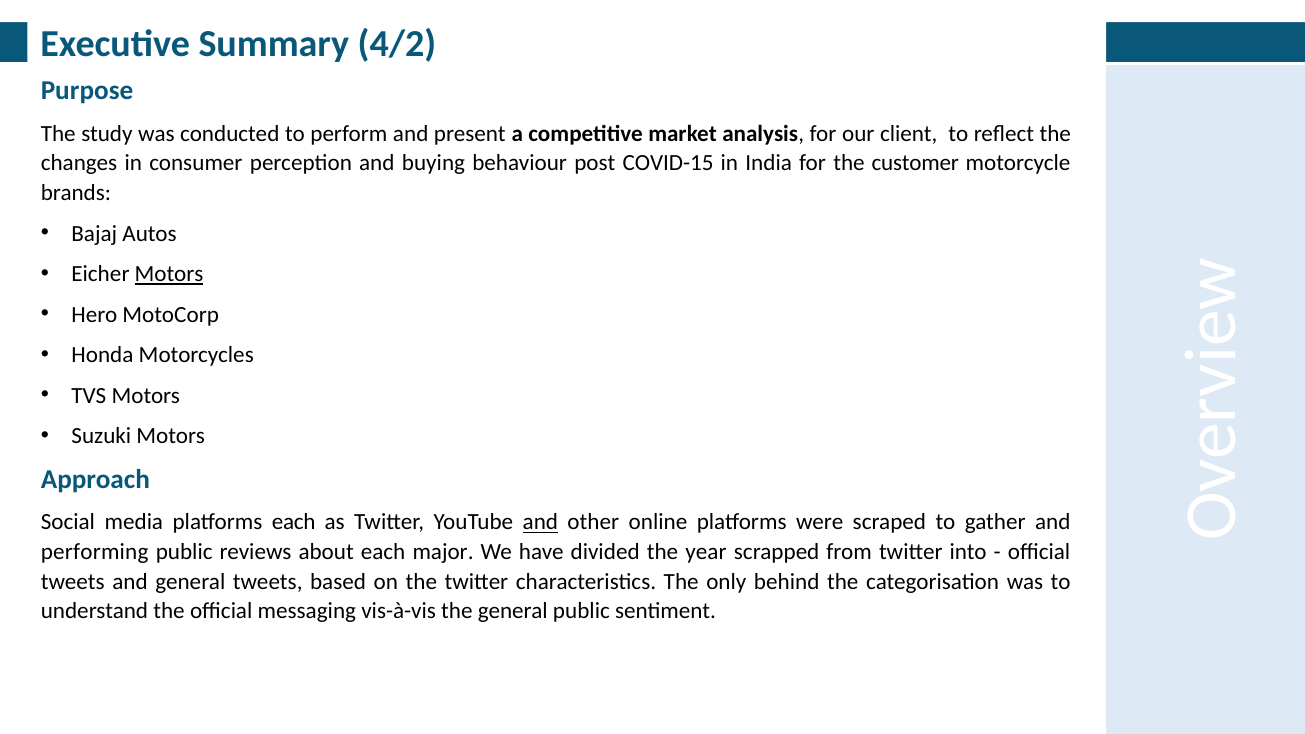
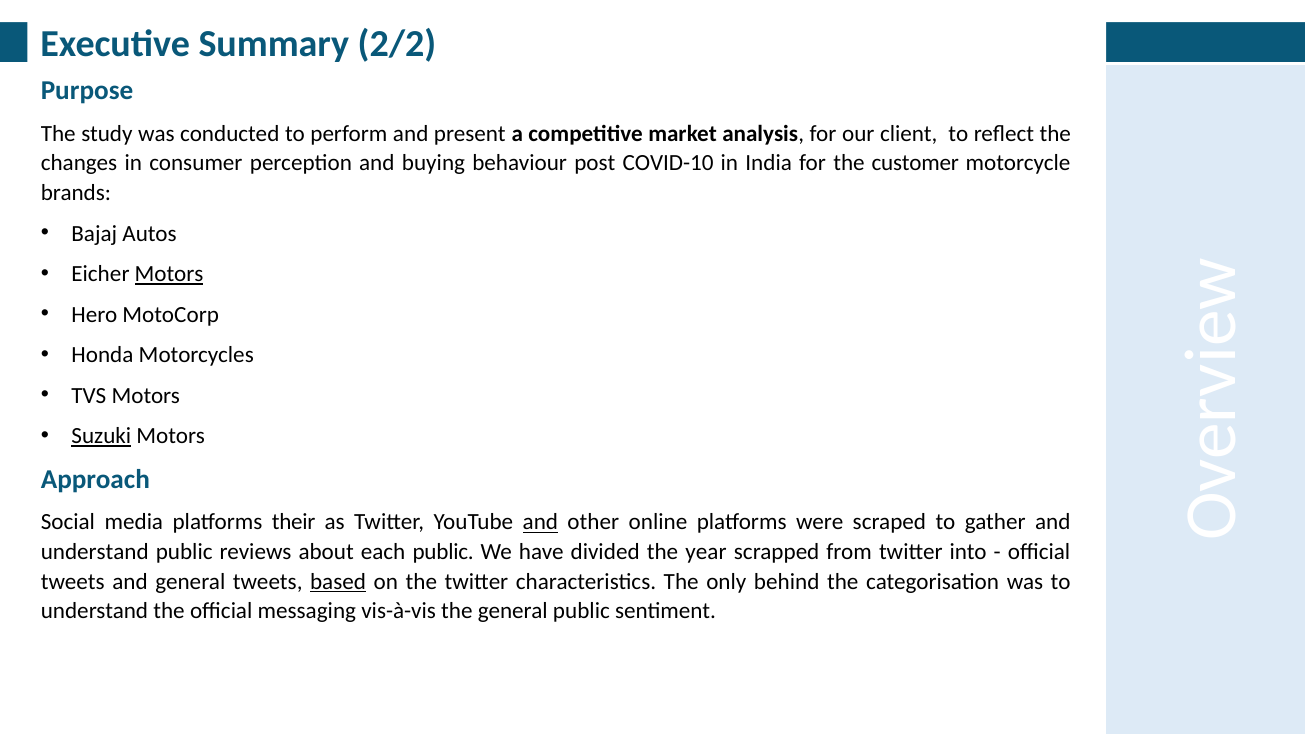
4/2: 4/2 -> 2/2 (397, 44)
COVID-15: COVID-15 -> COVID-10 (668, 163)
Suzuki underline: none -> present (101, 436)
platforms each: each -> their (294, 522)
performing: performing -> understand (95, 552)
each major: major -> public (443, 552)
based underline: none -> present (338, 582)
